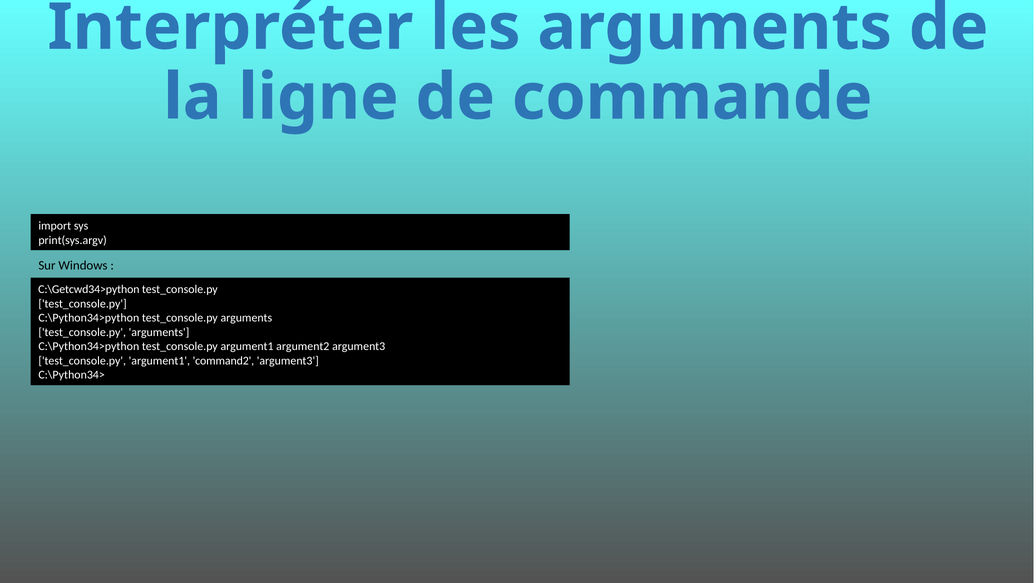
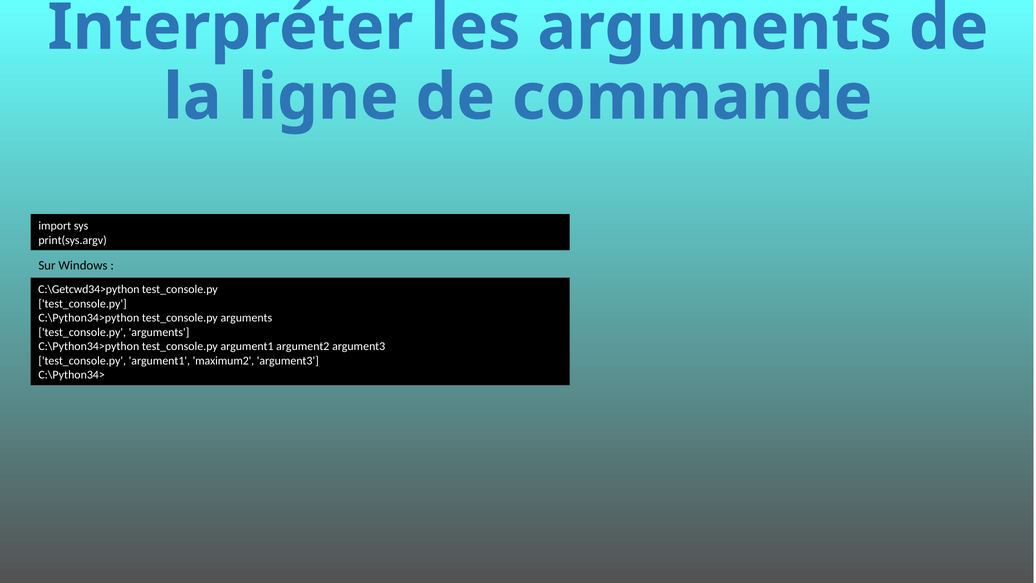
command2: command2 -> maximum2 (223, 361)
